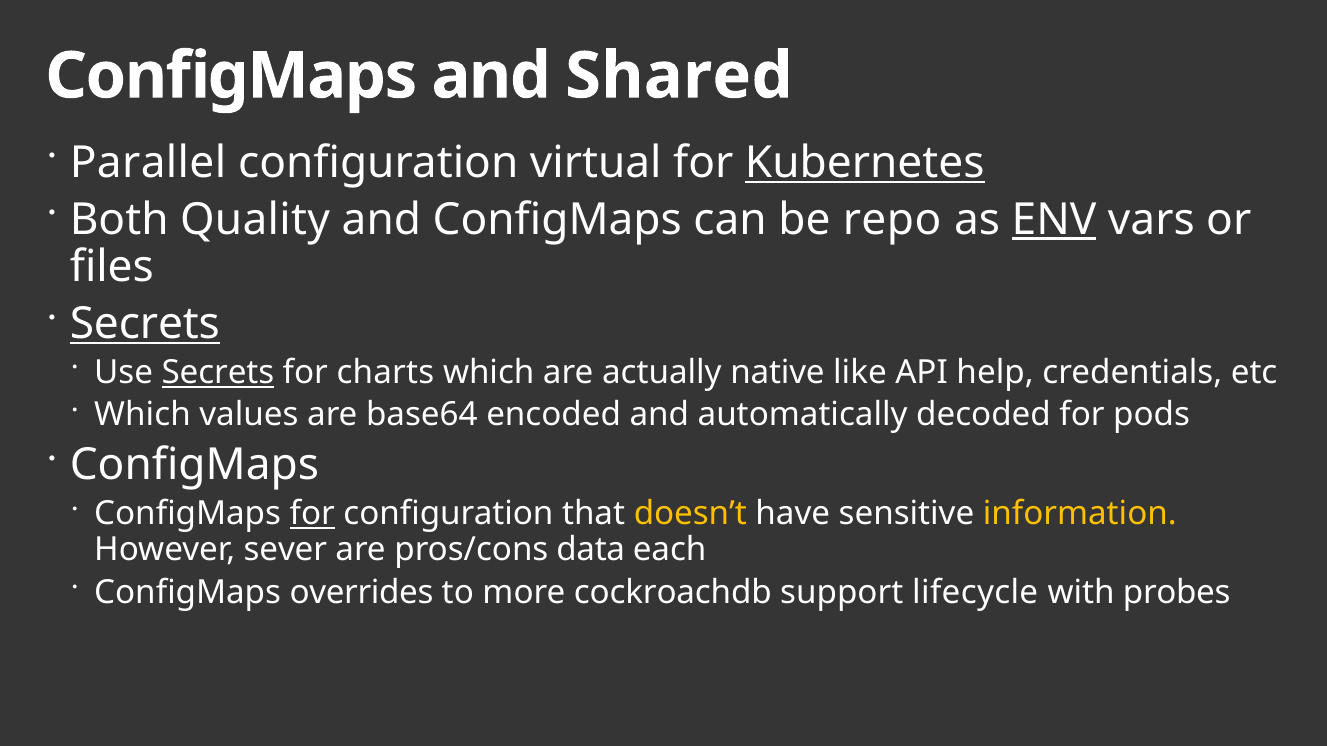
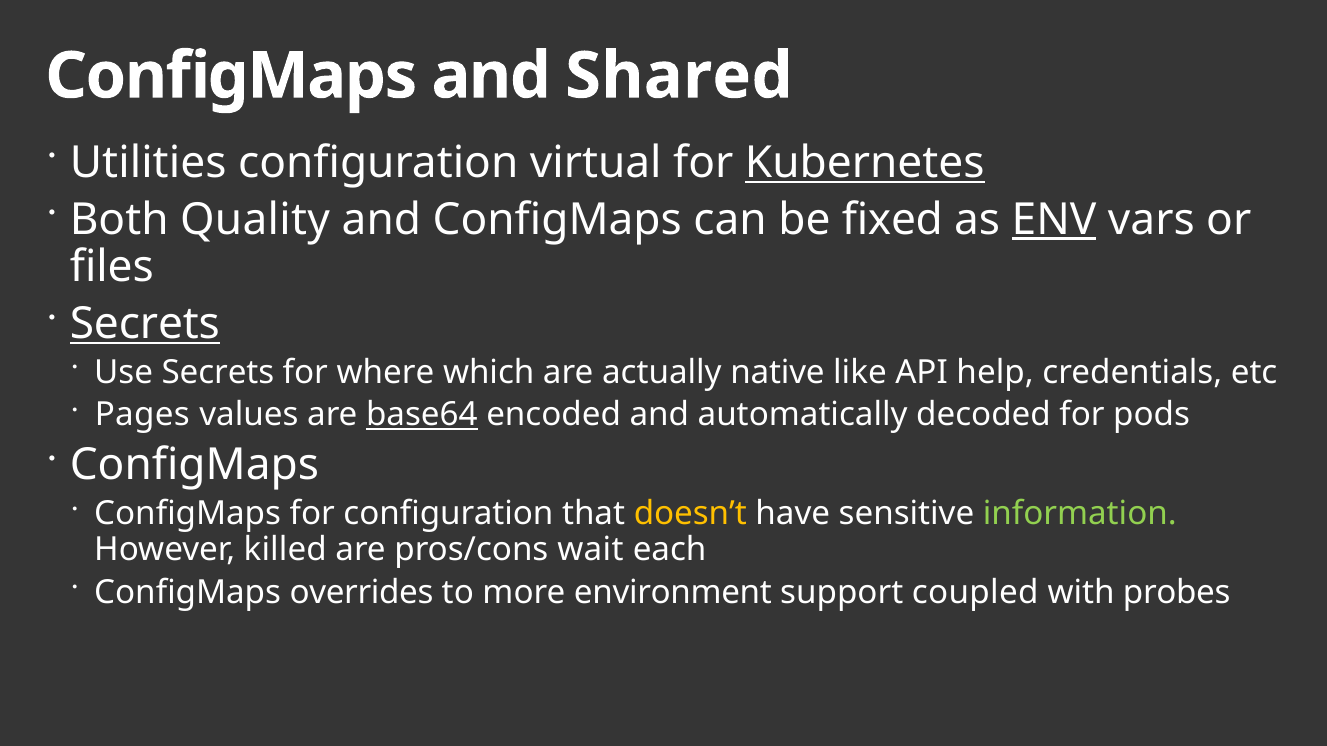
Parallel: Parallel -> Utilities (148, 163)
repo: repo -> fixed (892, 220)
Secrets underline: present -> none (218, 373)
charts: charts -> where (385, 373)
Which: Which -> Pages (142, 415)
base64 underline: none -> present (422, 415)
for underline: present -> none (312, 514)
information colour: yellow -> light green (1080, 514)
sever: sever -> killed (285, 550)
data: data -> wait (590, 550)
cockroachdb: cockroachdb -> environment (673, 592)
lifecycle: lifecycle -> coupled (975, 592)
